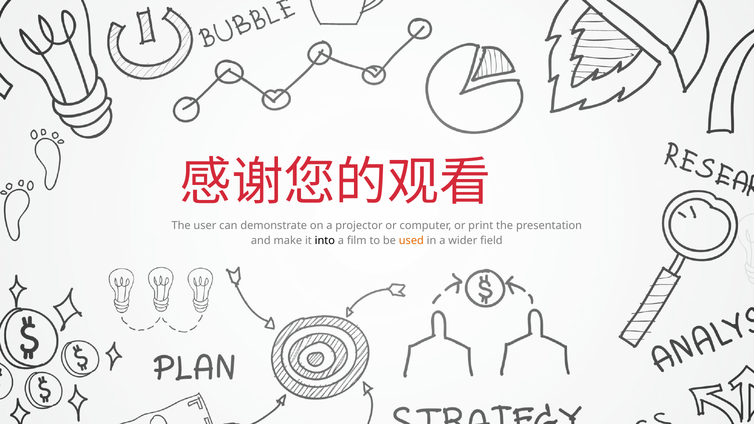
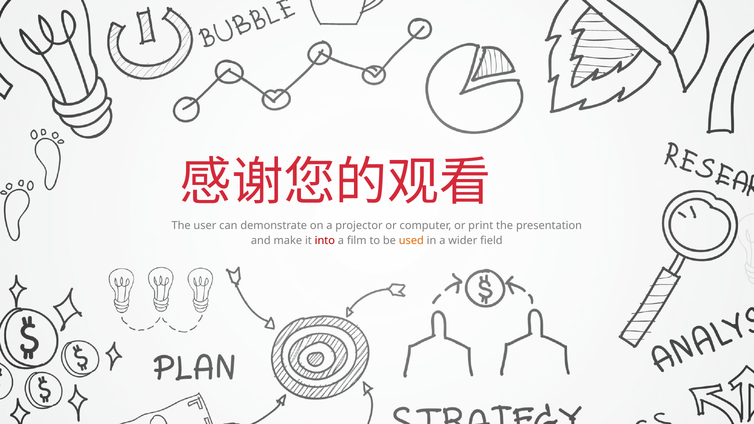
into colour: black -> red (325, 241)
